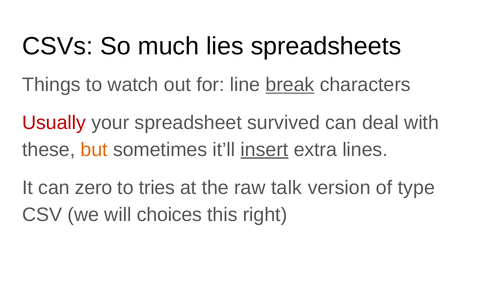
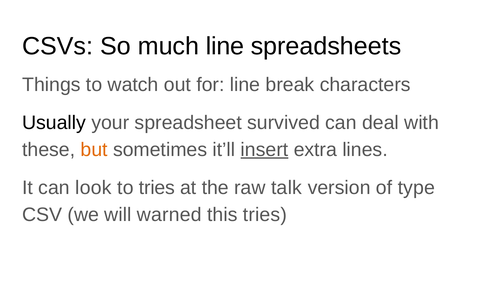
much lies: lies -> line (225, 46)
break underline: present -> none (290, 85)
Usually colour: red -> black (54, 123)
zero: zero -> look (93, 188)
choices: choices -> warned (169, 215)
this right: right -> tries (265, 215)
